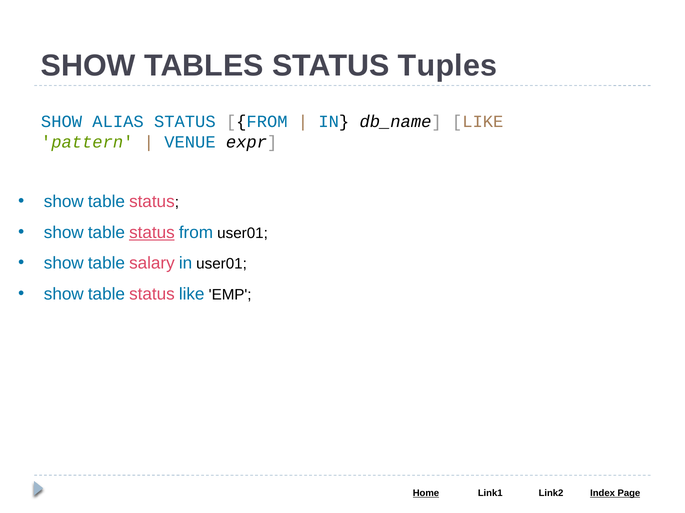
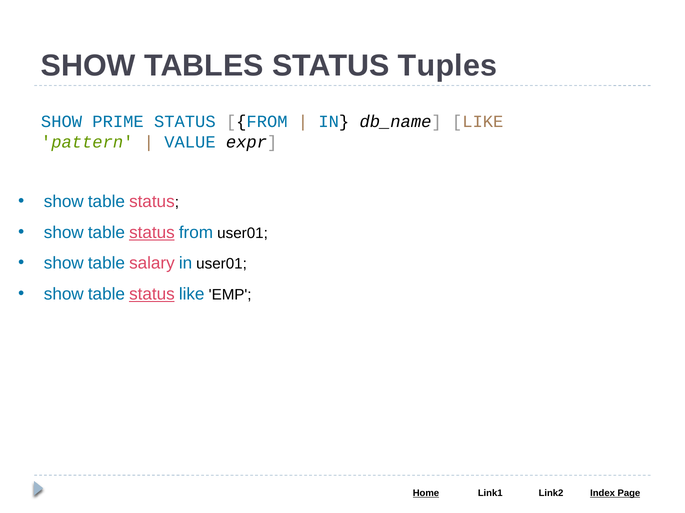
ALIAS: ALIAS -> PRIME (118, 122)
VENUE: VENUE -> VALUE (190, 142)
status underline: none -> present (152, 294)
